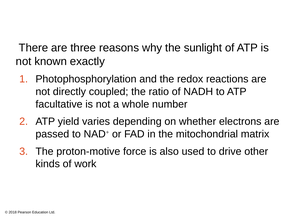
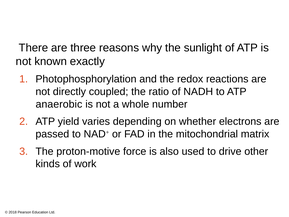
facultative: facultative -> anaerobic (59, 104)
